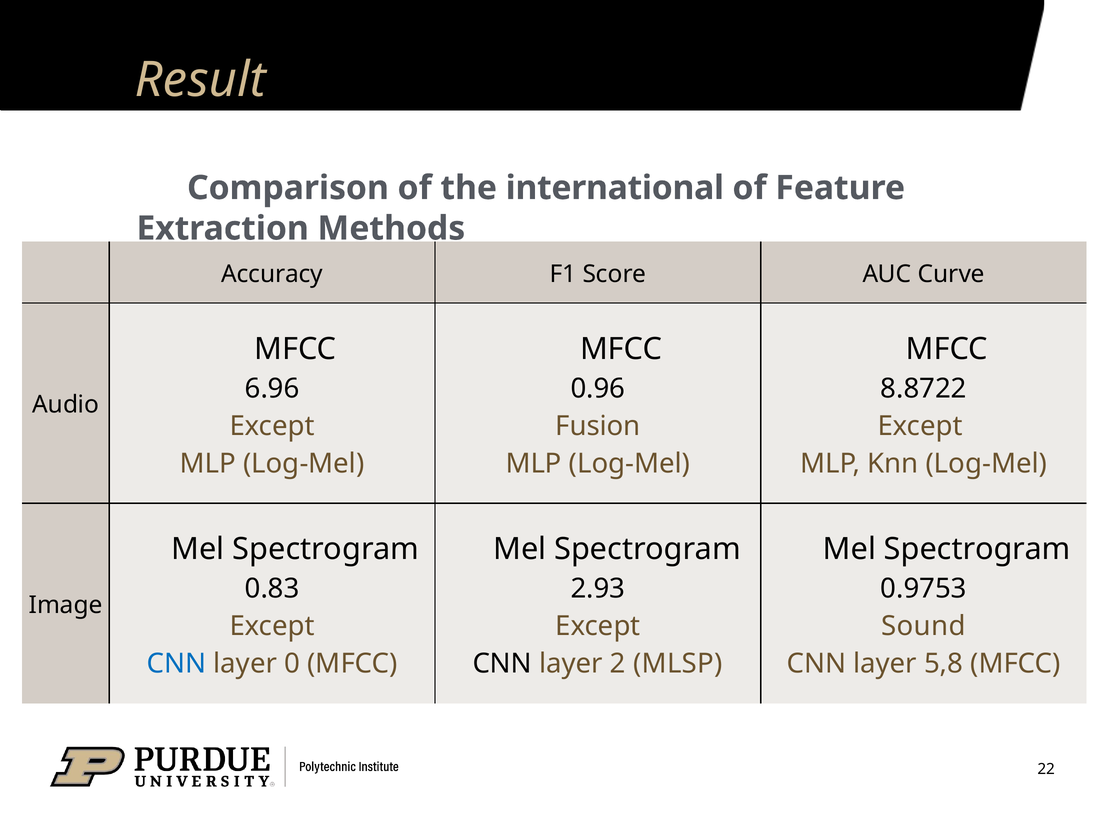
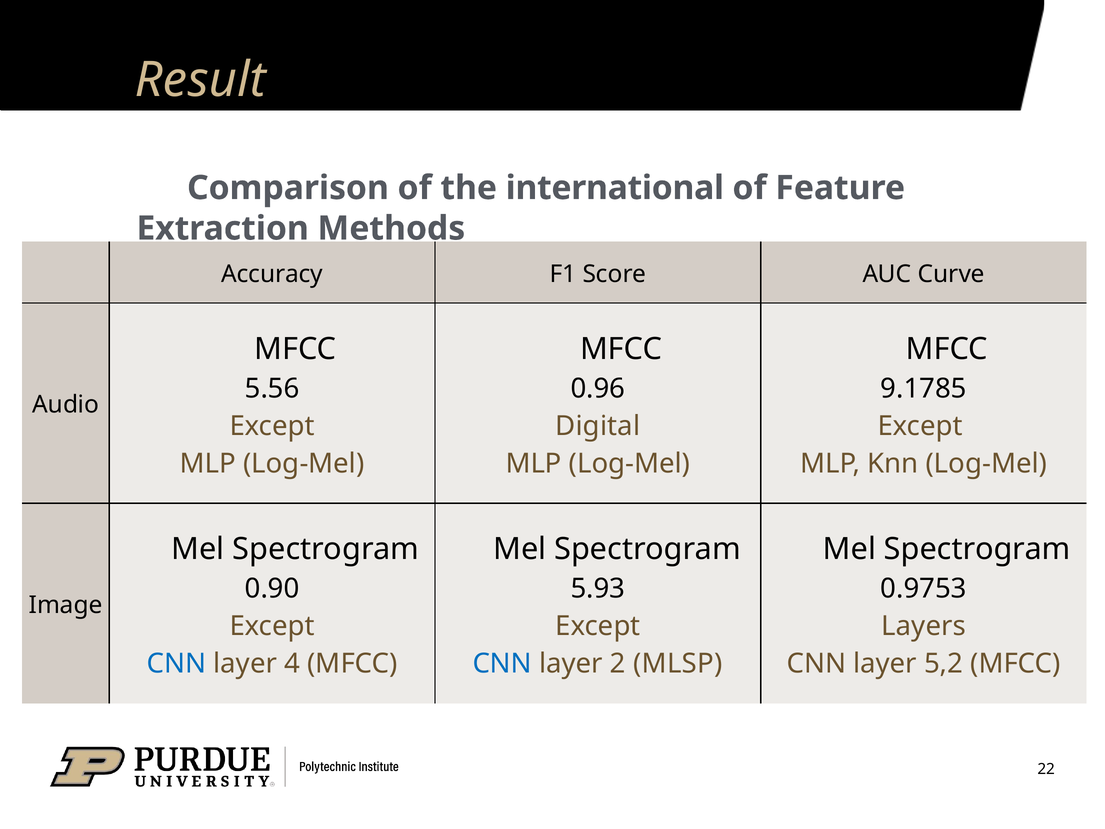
6.96: 6.96 -> 5.56 (272, 388)
8.8722: 8.8722 -> 9.1785 (924, 388)
Fusion: Fusion -> Digital (598, 426)
0.83: 0.83 -> 0.90 (272, 588)
2.93: 2.93 -> 5.93 (598, 588)
Sound: Sound -> Layers (924, 626)
0: 0 -> 4 (292, 664)
CNN colour: black -> blue (502, 664)
5,8: 5,8 -> 5,2 (944, 664)
